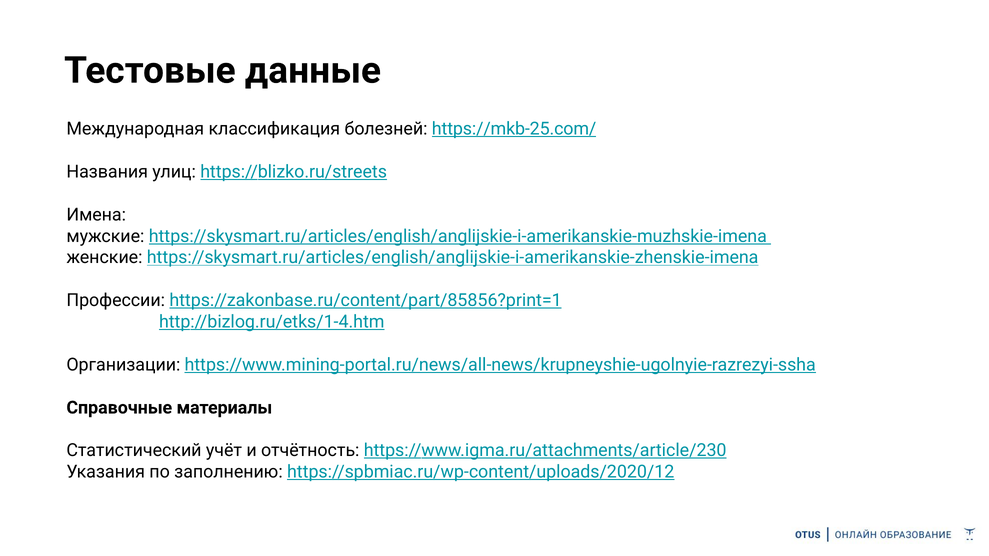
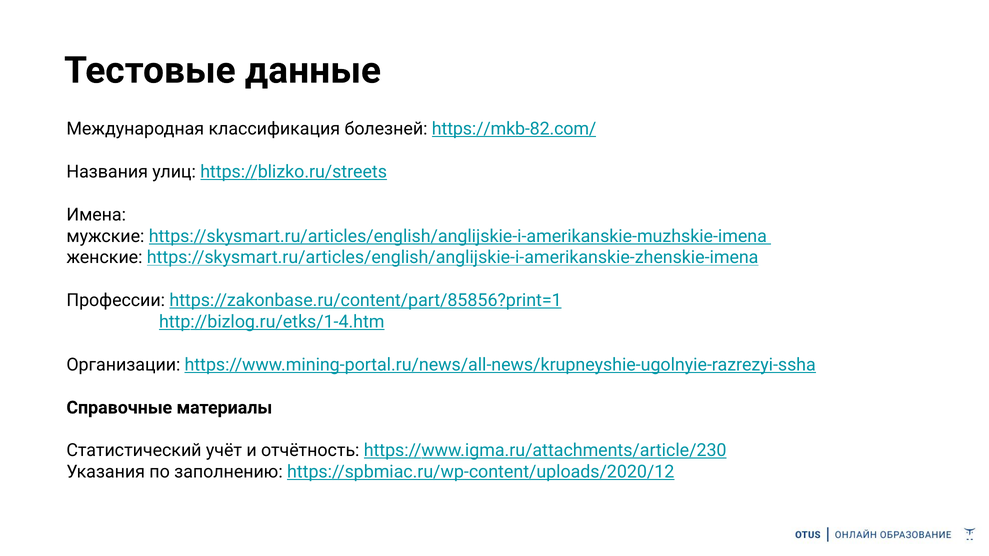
https://mkb-25.com/: https://mkb-25.com/ -> https://mkb-82.com/ (514, 129)
